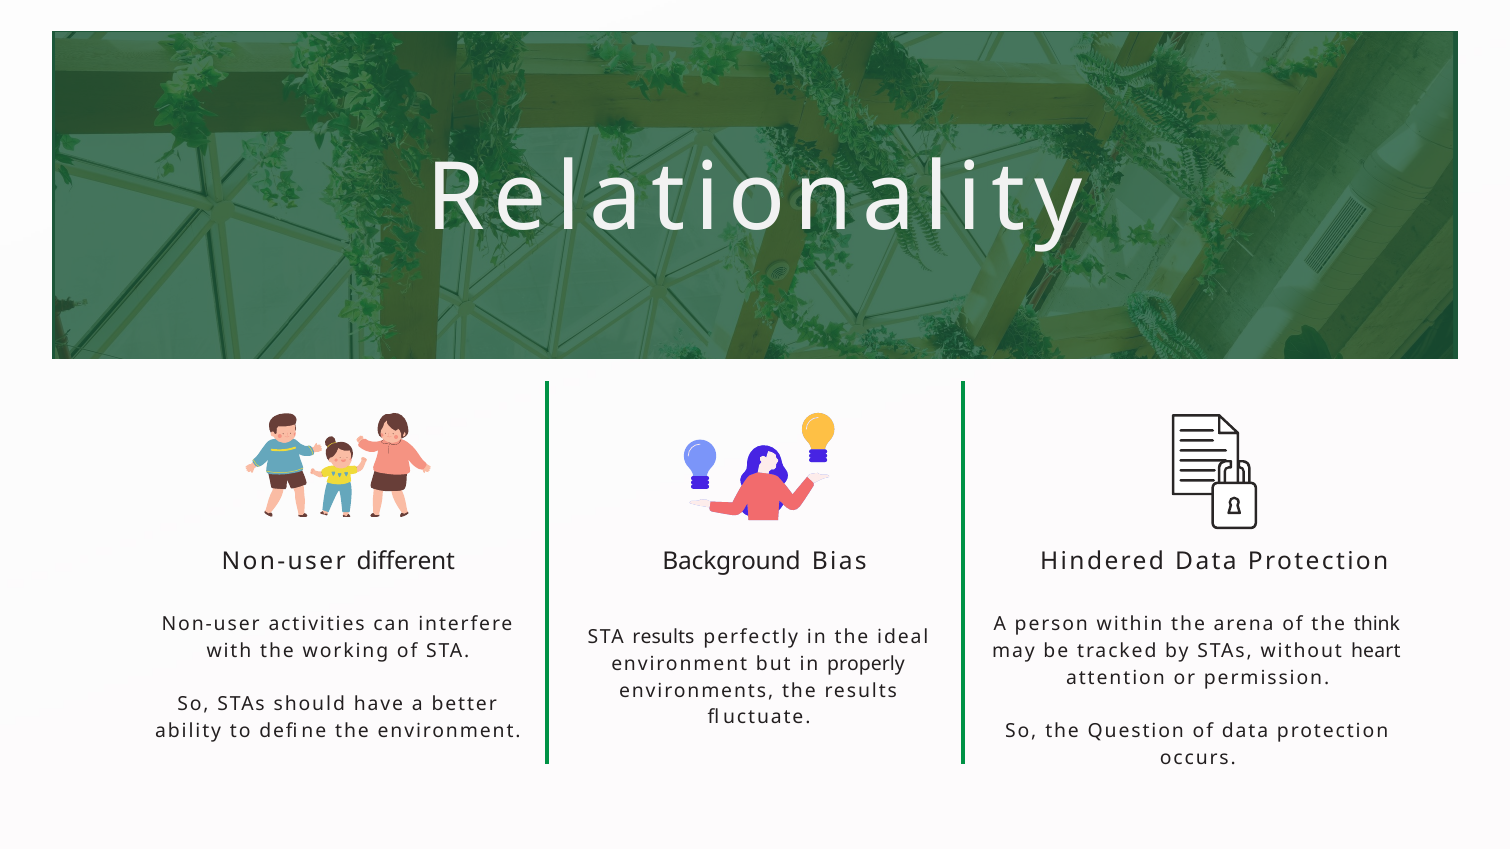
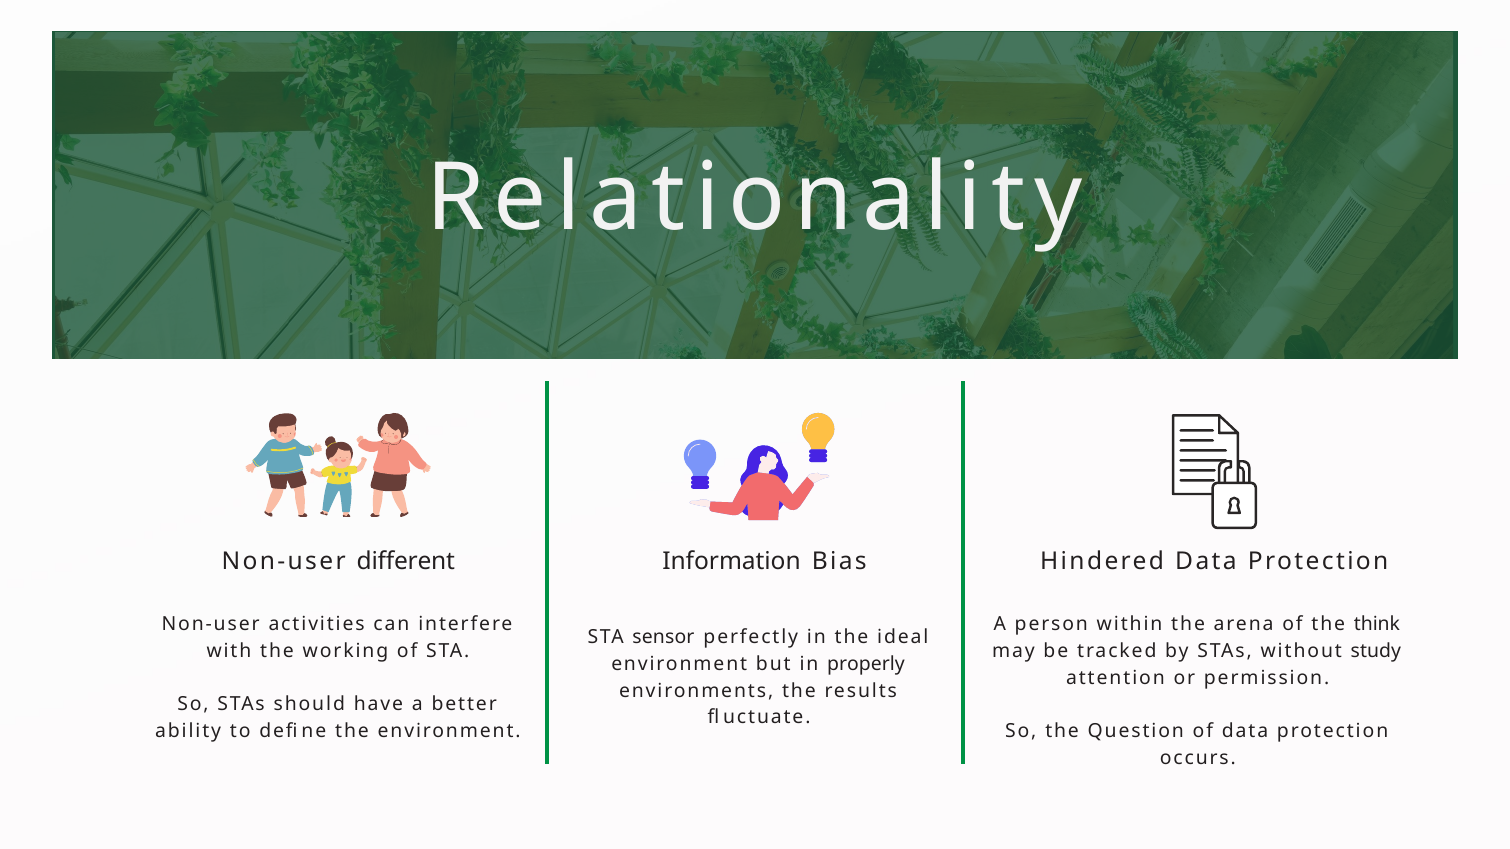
Background: Background -> Information (732, 562)
STA results: results -> sensor (663, 638)
heart: heart -> study (1376, 651)
